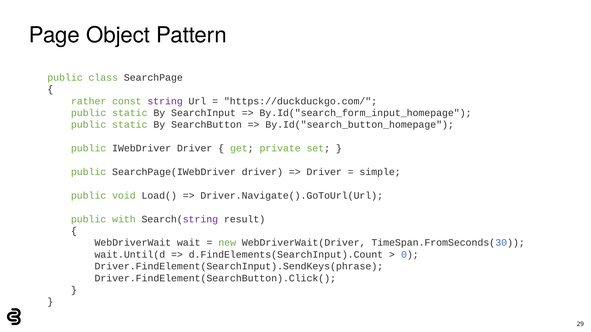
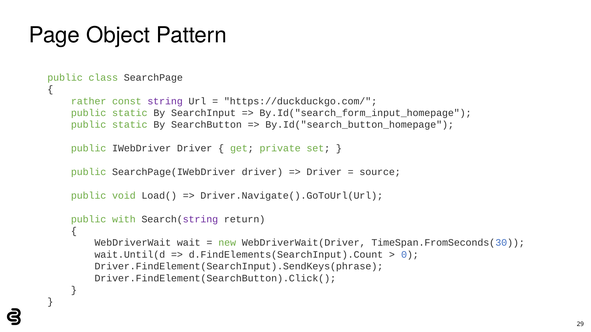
simple: simple -> source (380, 172)
result: result -> return (245, 219)
